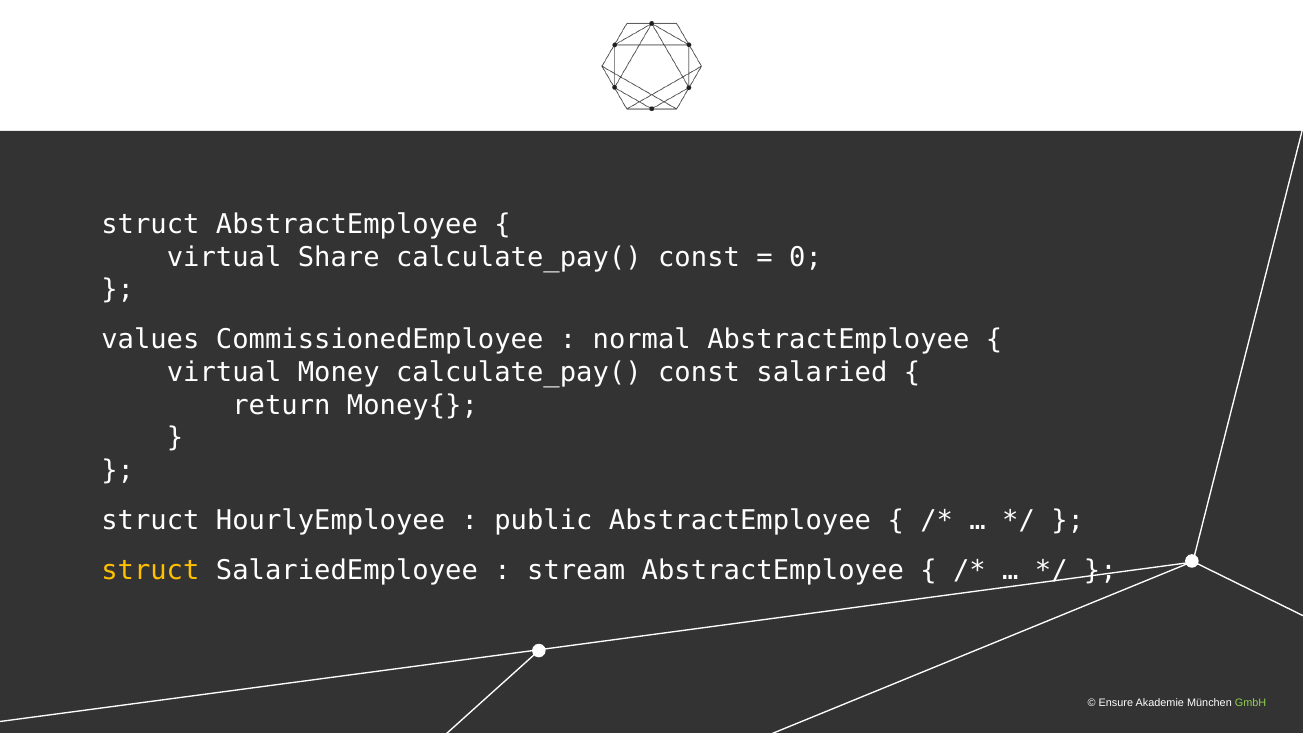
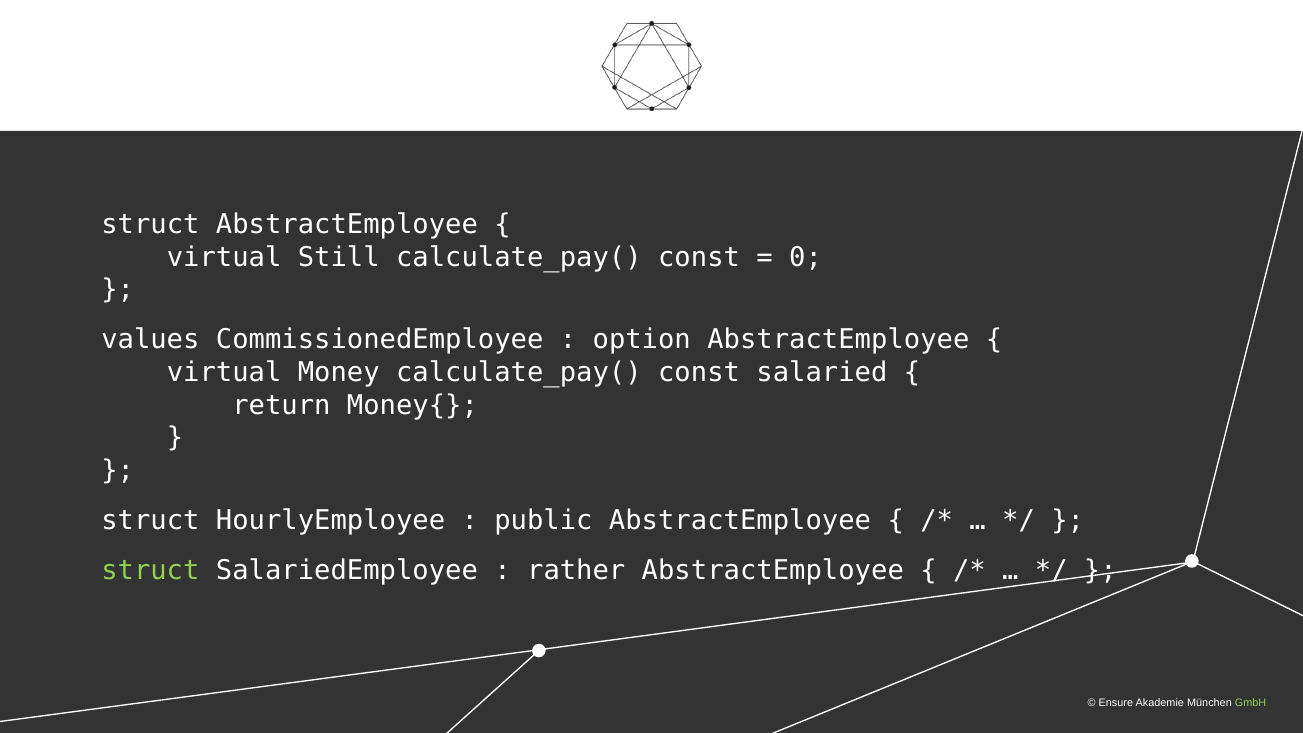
Share: Share -> Still (339, 257)
normal: normal -> option (642, 340)
struct colour: yellow -> light green (150, 570)
stream: stream -> rather (576, 570)
